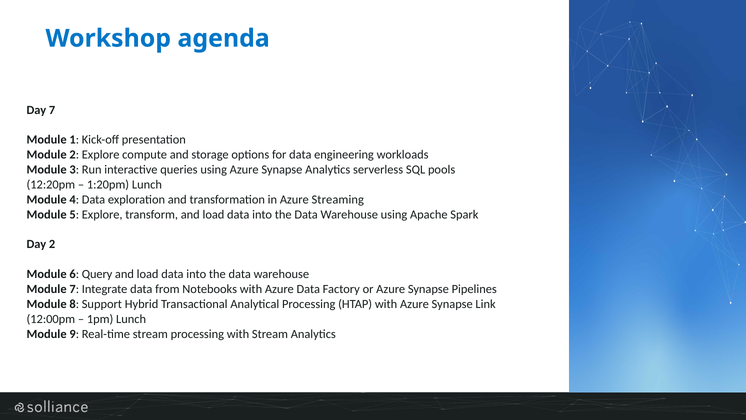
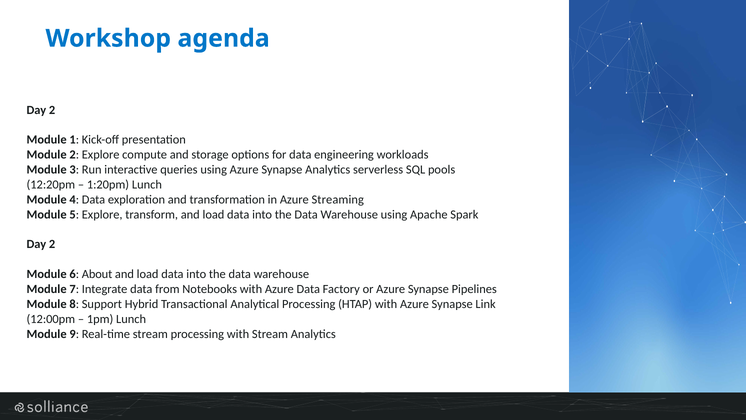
7: 7 -> 2 (52, 110)
Query: Query -> About (97, 274)
